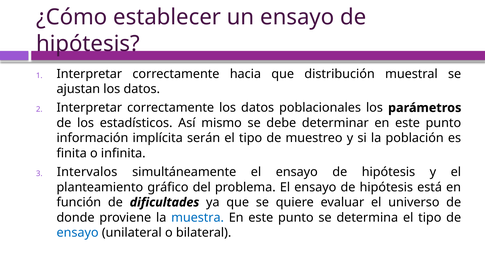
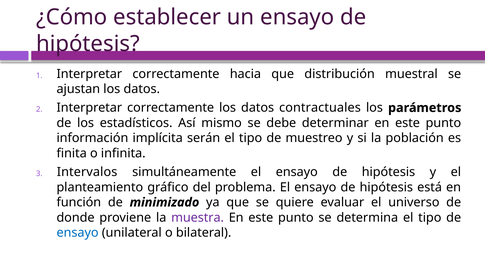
poblacionales: poblacionales -> contractuales (320, 108)
dificultades: dificultades -> minimizado (164, 202)
muestra colour: blue -> purple (198, 217)
